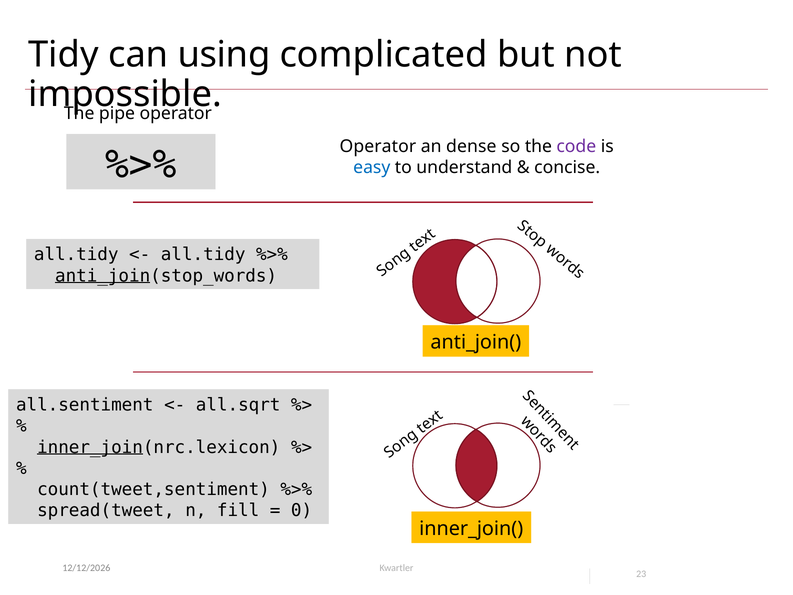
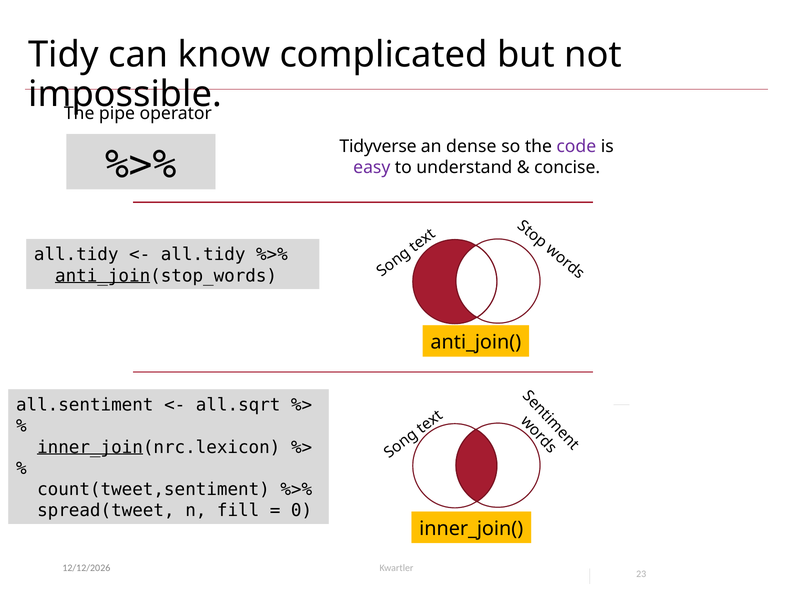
using: using -> know (224, 55)
Operator: Operator -> Tidyverse (378, 146)
easy colour: blue -> purple (372, 167)
